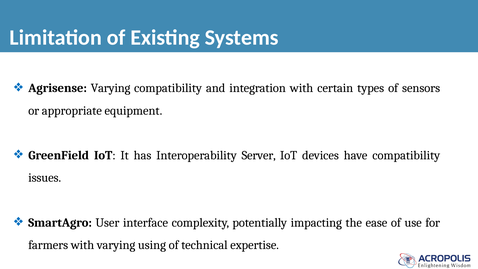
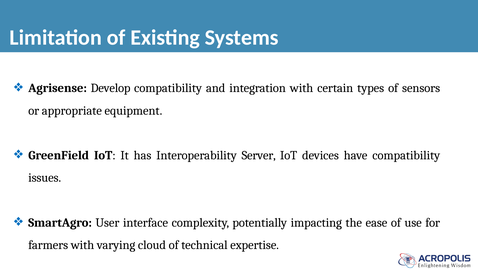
Agrisense Varying: Varying -> Develop (111, 88)
using: using -> cloud (152, 245)
